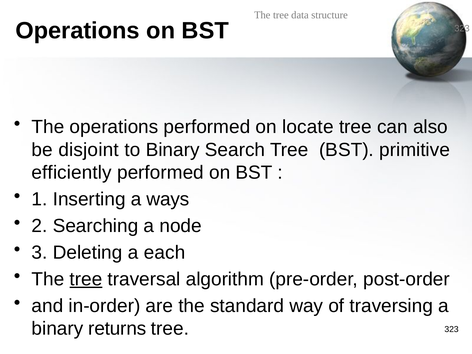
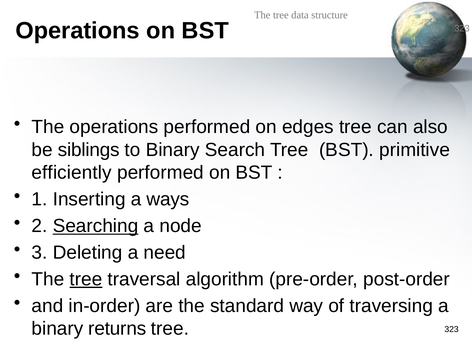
locate: locate -> edges (308, 127)
disjoint: disjoint -> siblings (89, 150)
Searching underline: none -> present (96, 226)
each: each -> need (165, 253)
